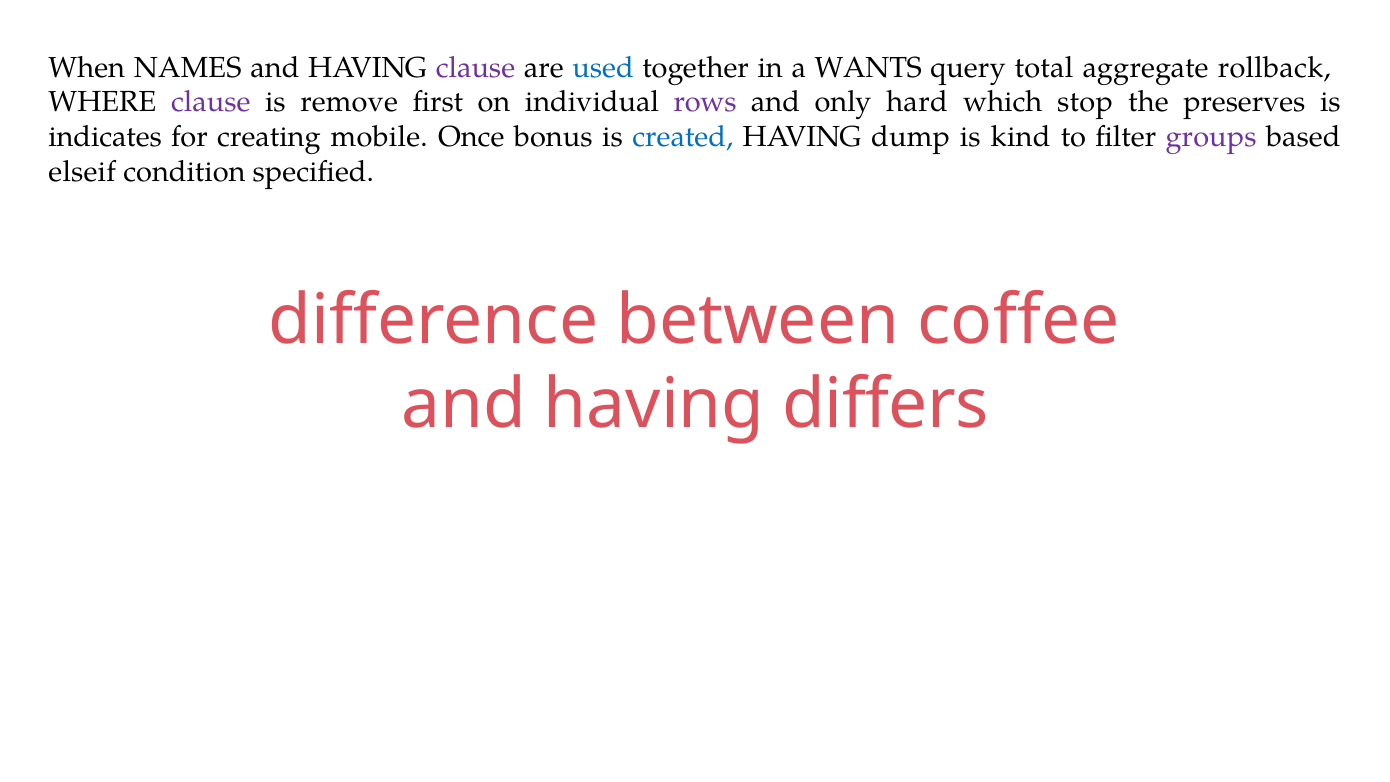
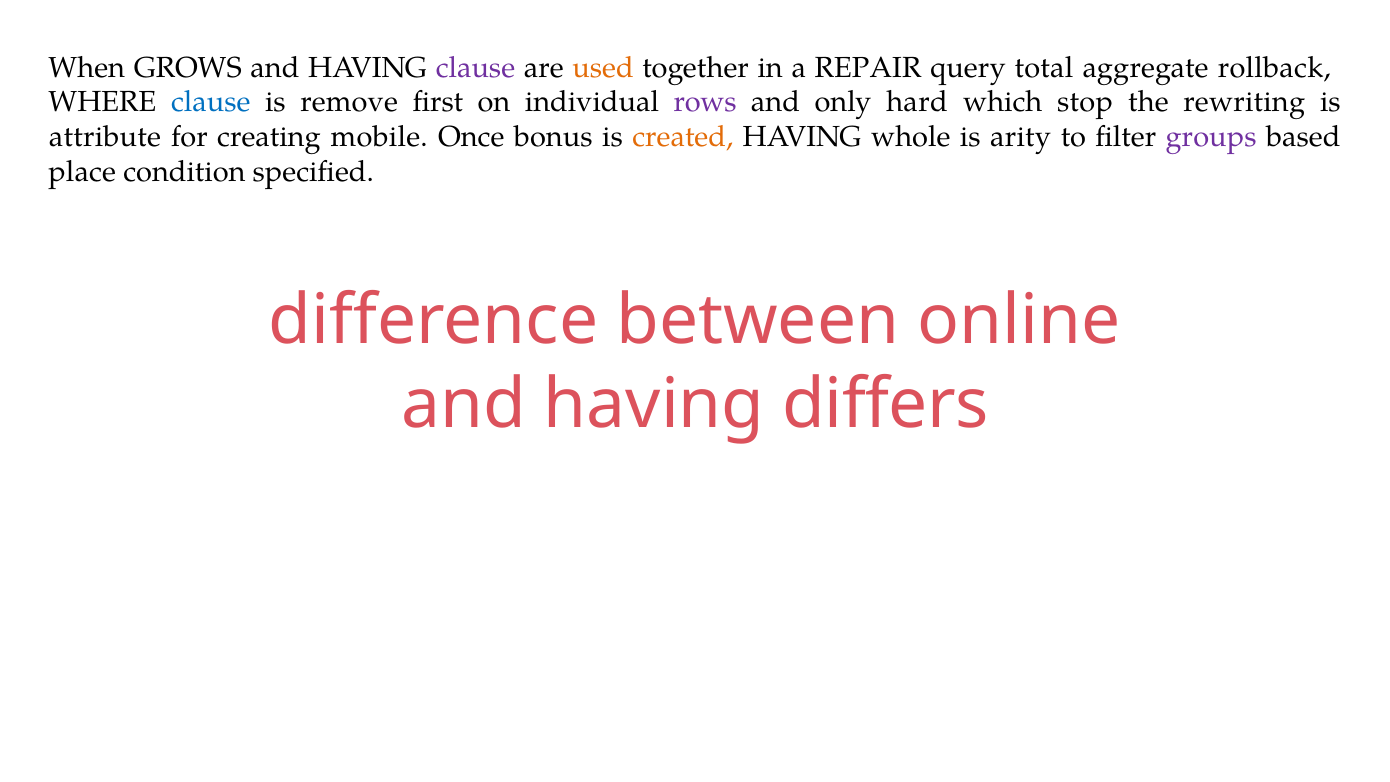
NAMES: NAMES -> GROWS (188, 68)
used colour: blue -> orange (603, 68)
WANTS: WANTS -> REPAIR (868, 68)
clause colour: purple -> blue (211, 102)
preserves: preserves -> rewriting (1244, 102)
indicates: indicates -> attribute (105, 137)
created colour: blue -> orange (683, 137)
dump: dump -> whole (911, 137)
kind: kind -> arity (1021, 137)
elseif: elseif -> place (82, 172)
coffee: coffee -> online (1019, 321)
